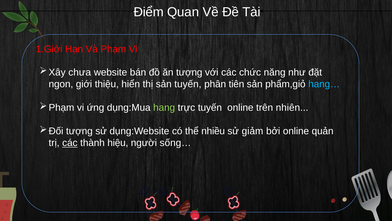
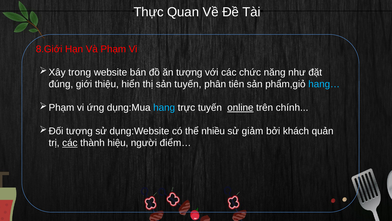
Điểm: Điểm -> Thực (149, 12)
1.Giới: 1.Giới -> 8.Giới (49, 49)
chưa: chưa -> trong (80, 72)
ngon: ngon -> đúng (61, 84)
hang colour: light green -> light blue (164, 107)
online underline: none -> present (240, 107)
nhiên: nhiên -> chính (292, 107)
bởi online: online -> khách (296, 131)
sống…: sống… -> điểm… (175, 143)
